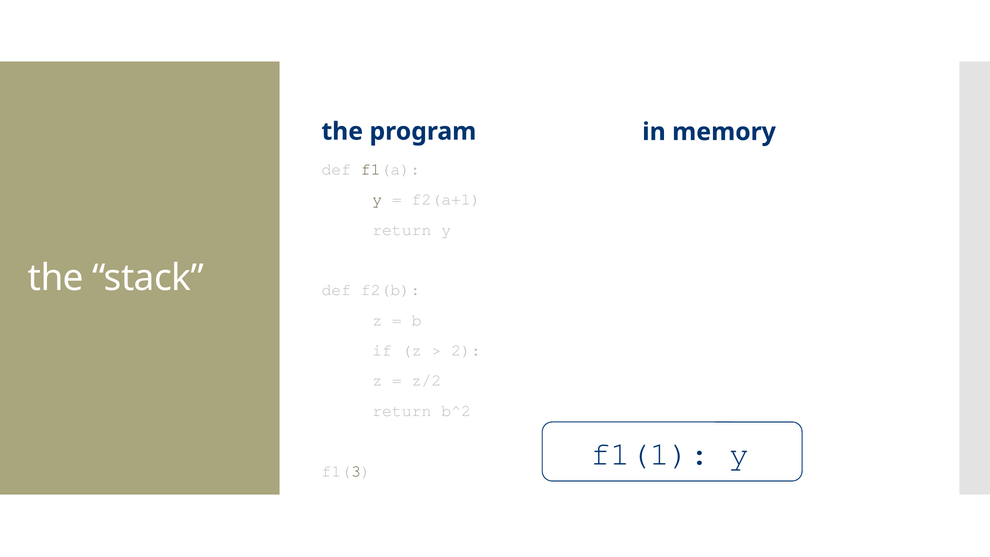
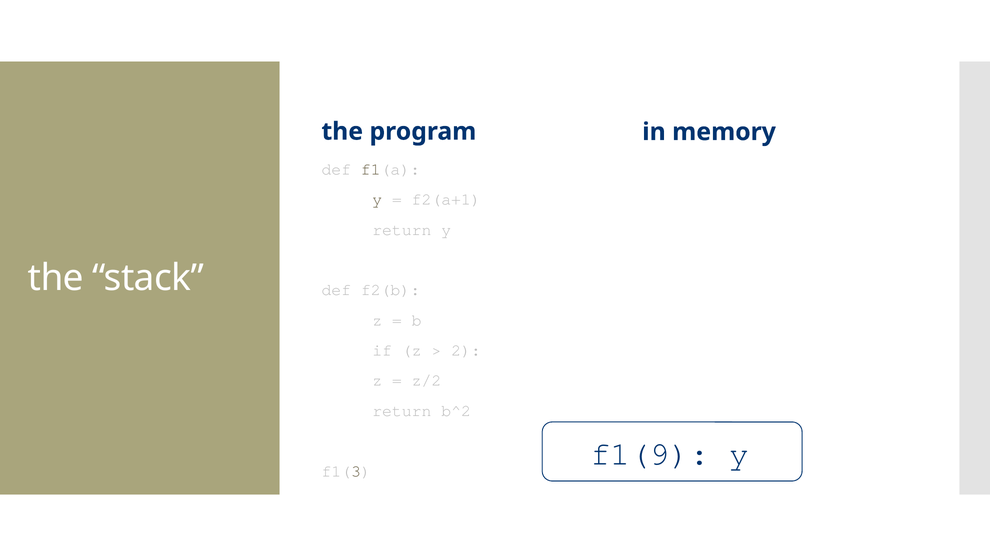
f1(1: f1(1 -> f1(9 (650, 454)
